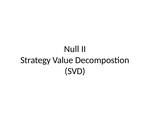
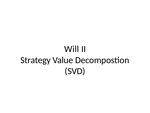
Null: Null -> Will (72, 49)
